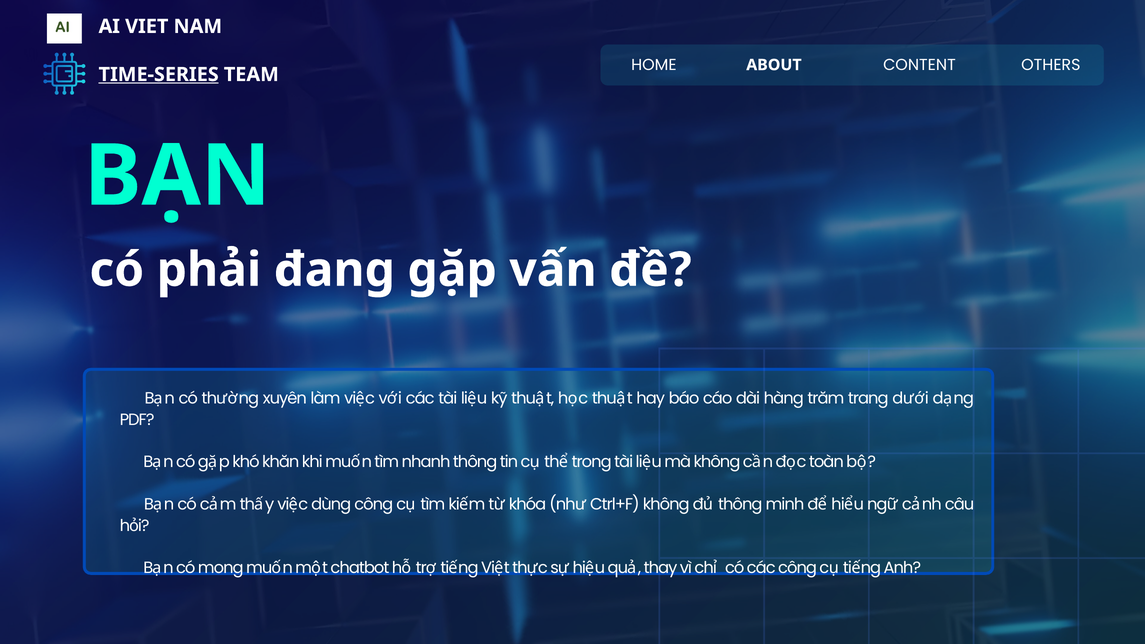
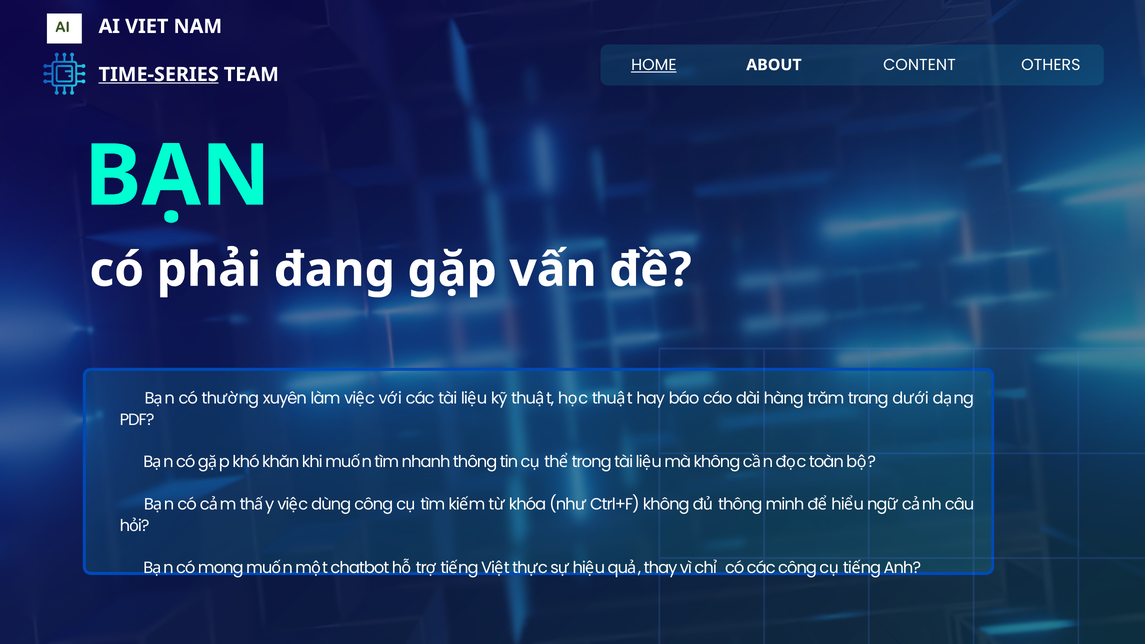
HOME underline: none -> present (654, 65)
